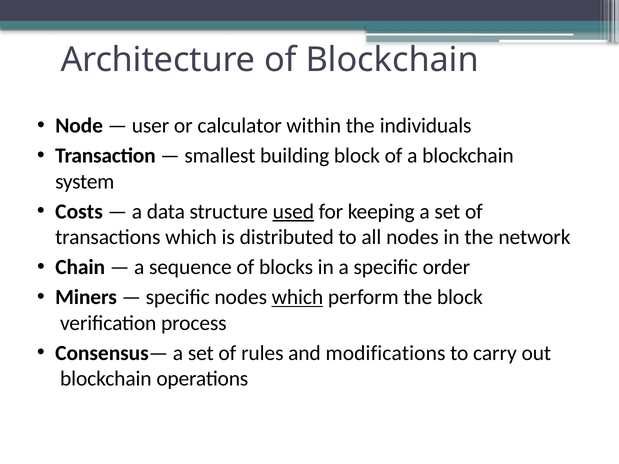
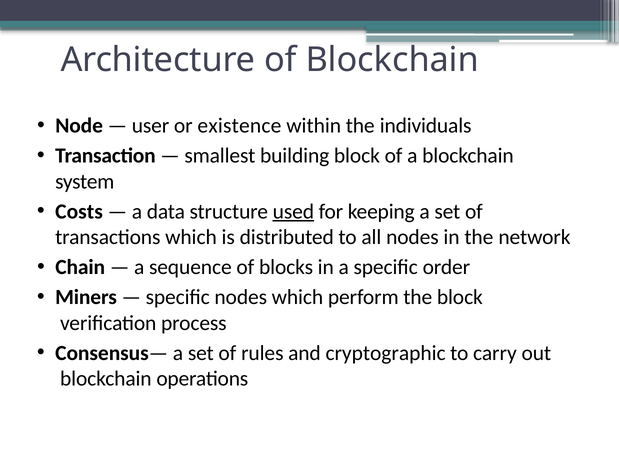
calculator: calculator -> existence (239, 126)
which underline: present -> none (297, 297)
modifications: modifications -> cryptographic (386, 353)
